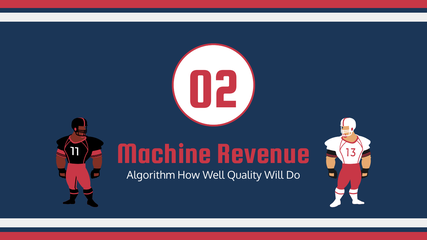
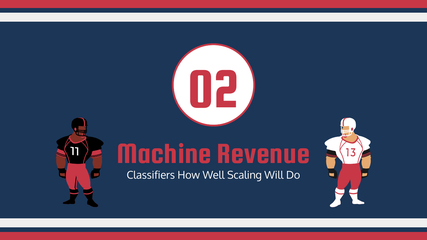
Algorithm: Algorithm -> Classifiers (151, 175)
Quality: Quality -> Scaling (245, 175)
